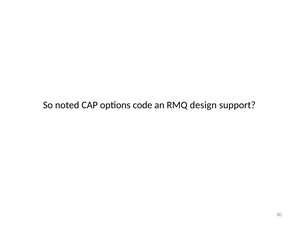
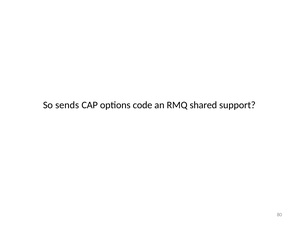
noted: noted -> sends (67, 105)
design: design -> shared (203, 105)
